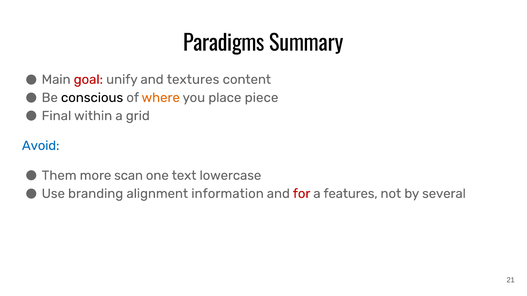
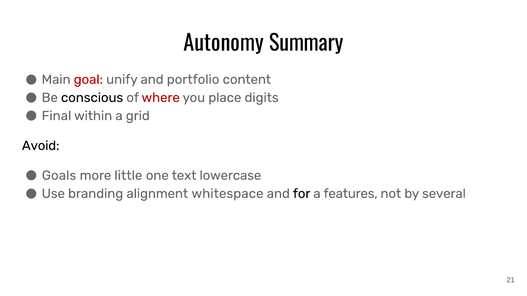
Paradigms: Paradigms -> Autonomy (224, 44)
textures: textures -> portfolio (193, 80)
where colour: orange -> red (161, 98)
piece: piece -> digits (262, 98)
Avoid colour: blue -> black (41, 146)
Them: Them -> Goals (59, 176)
scan: scan -> little (128, 176)
information: information -> whitespace (228, 194)
for colour: red -> black (302, 194)
